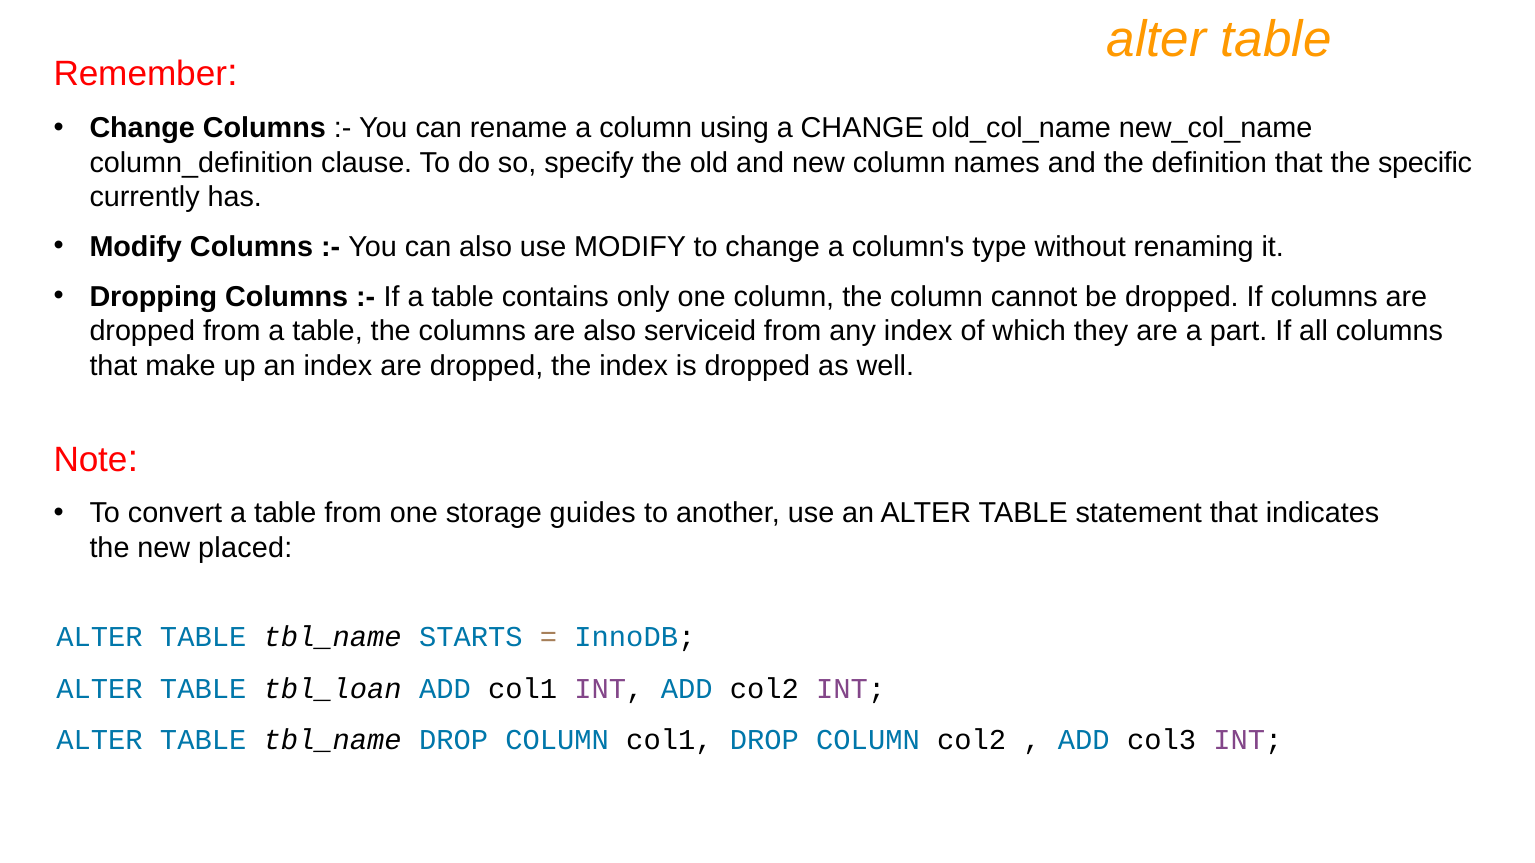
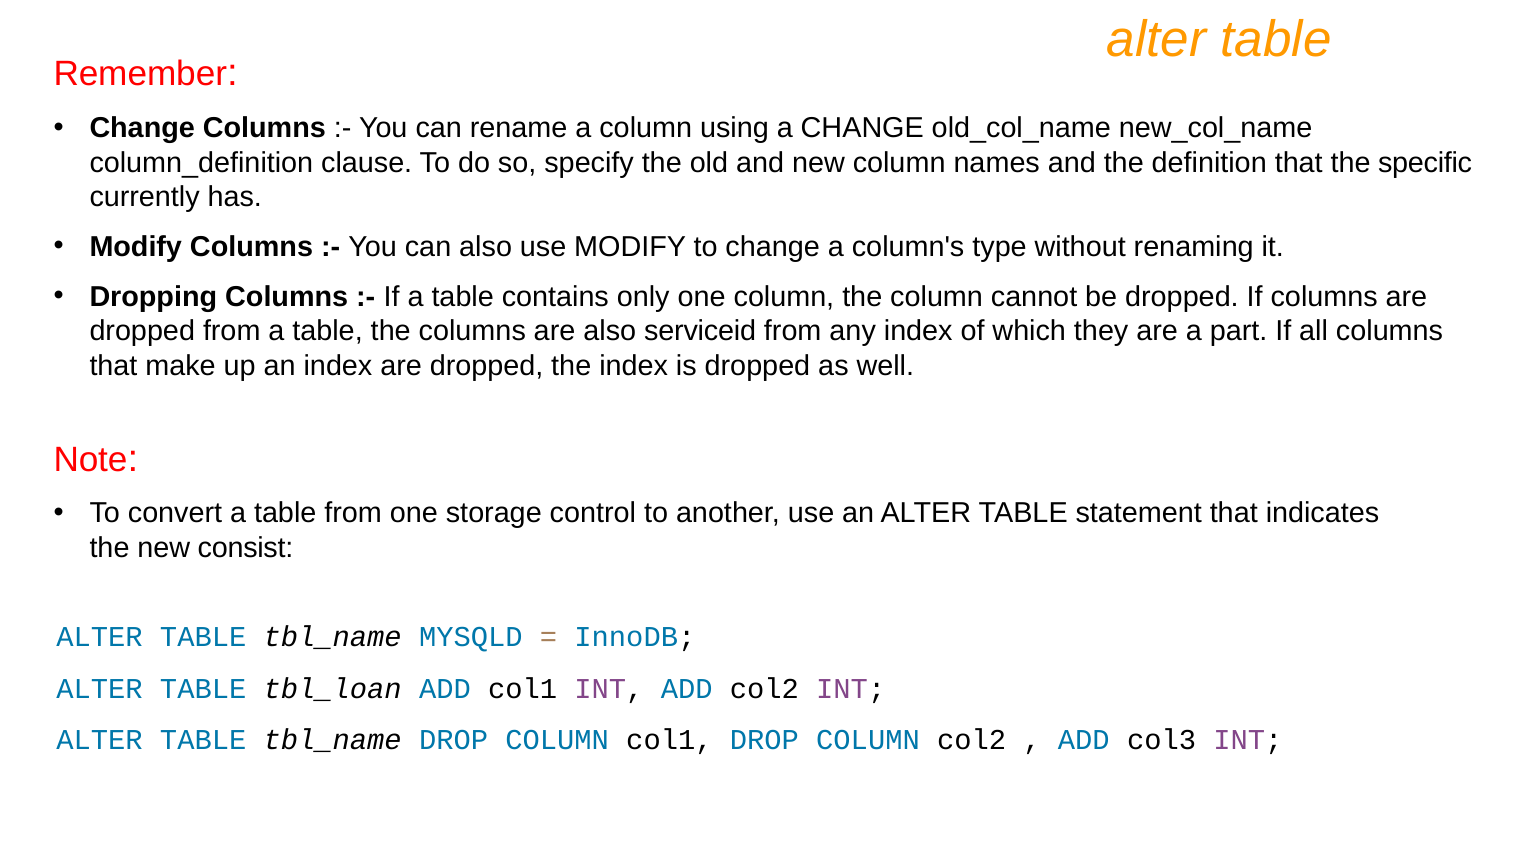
guides: guides -> control (593, 514)
placed: placed -> consist (245, 548)
STARTS: STARTS -> MYSQLD (471, 637)
